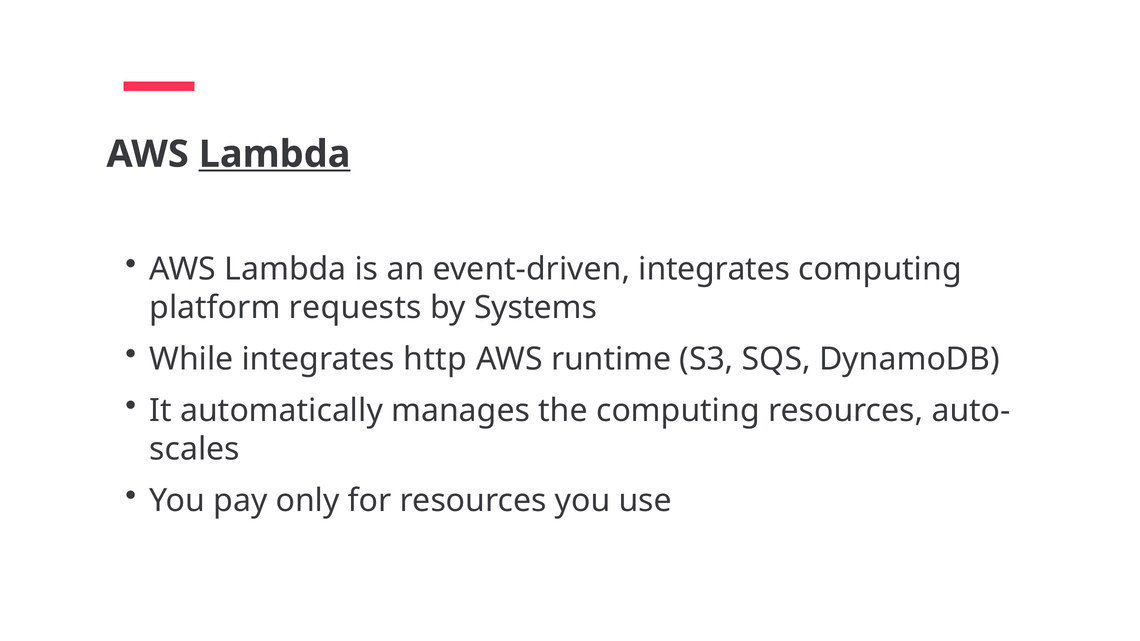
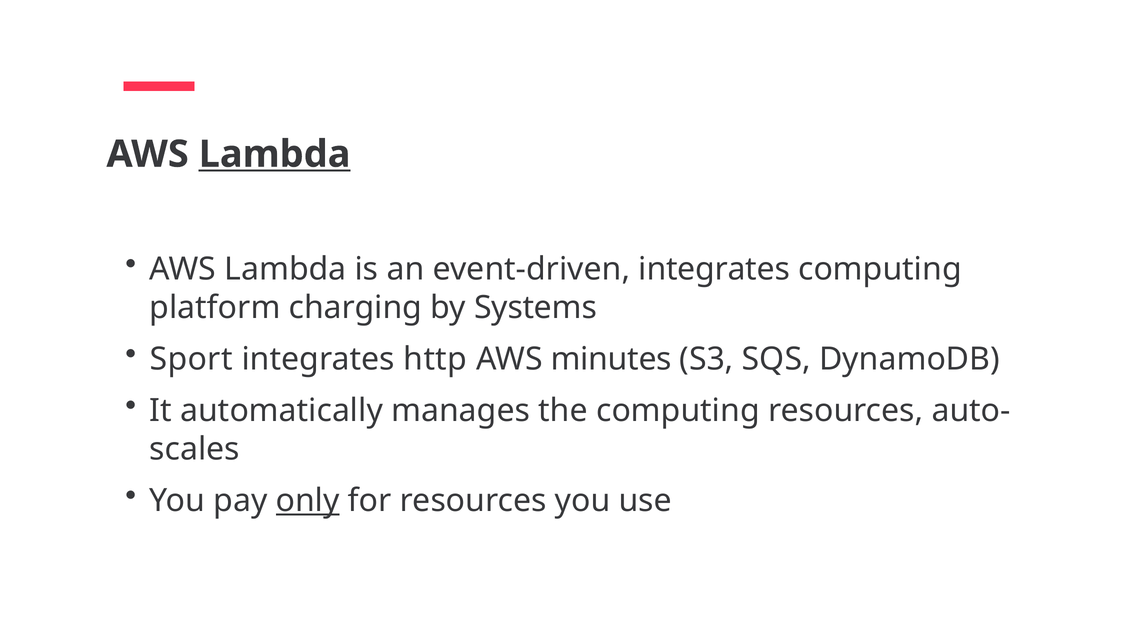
requests: requests -> charging (355, 308)
While: While -> Sport (191, 359)
runtime: runtime -> minutes (611, 359)
only underline: none -> present (308, 501)
